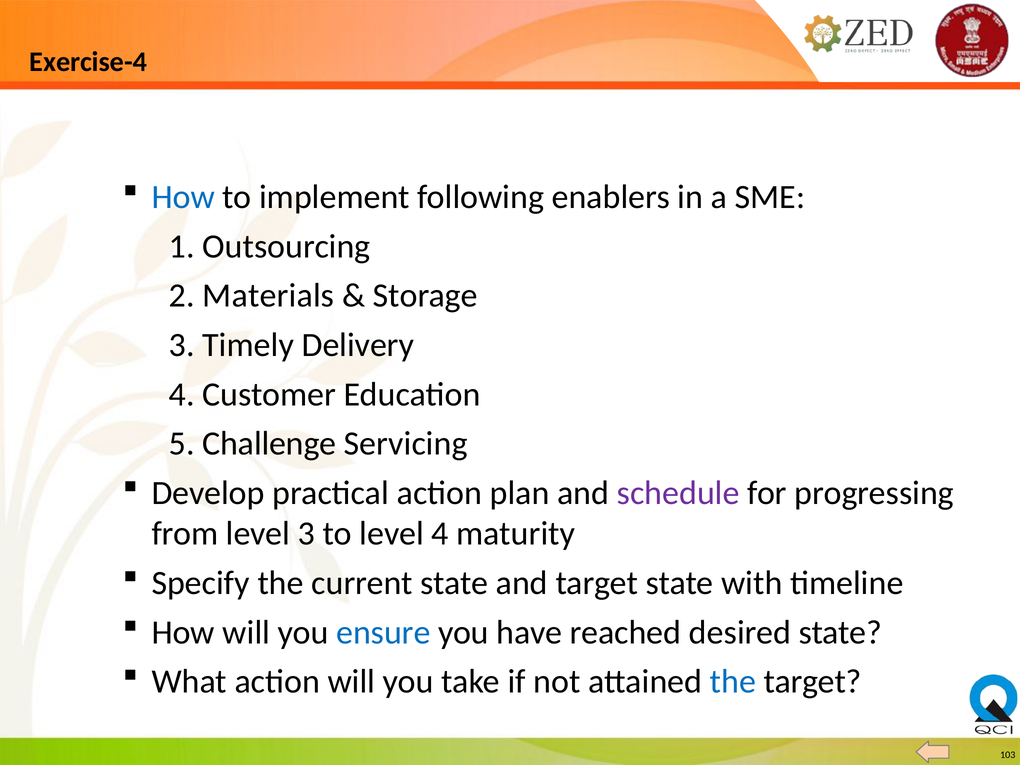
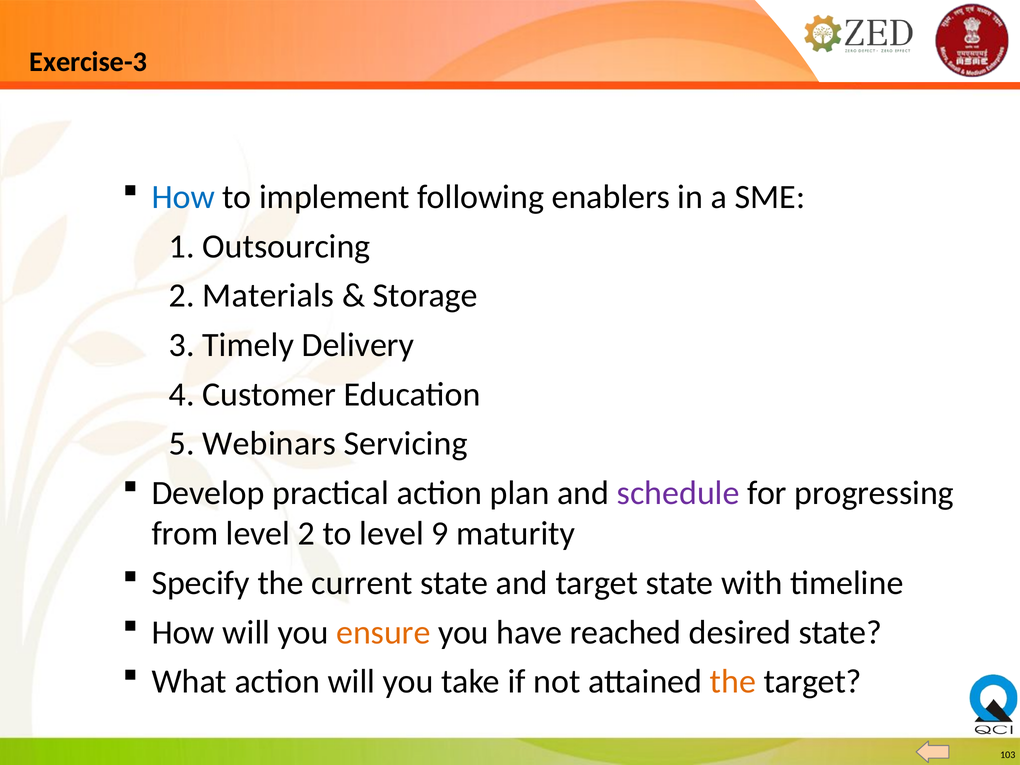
Exercise-4: Exercise-4 -> Exercise-3 (88, 62)
Challenge: Challenge -> Webinars (269, 444)
level 3: 3 -> 2 (307, 534)
level 4: 4 -> 9 (440, 534)
ensure colour: blue -> orange (383, 632)
the colour: blue -> orange (733, 682)
